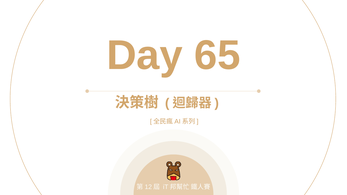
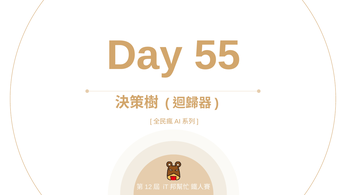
65: 65 -> 55 (217, 55)
